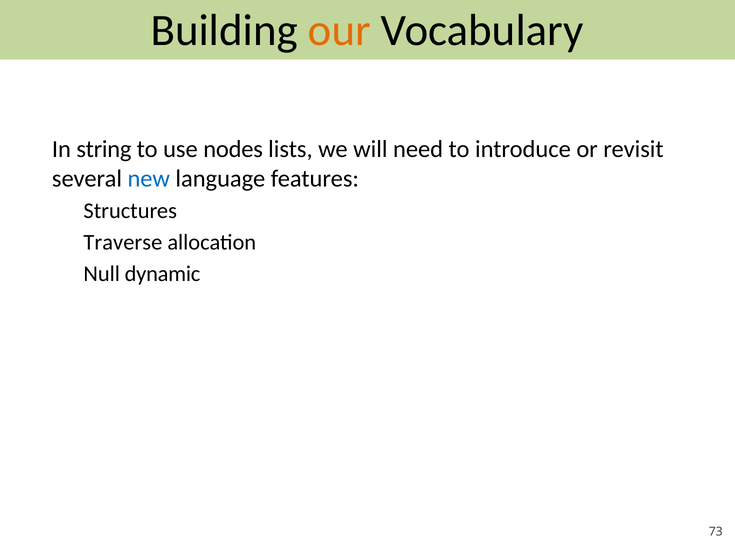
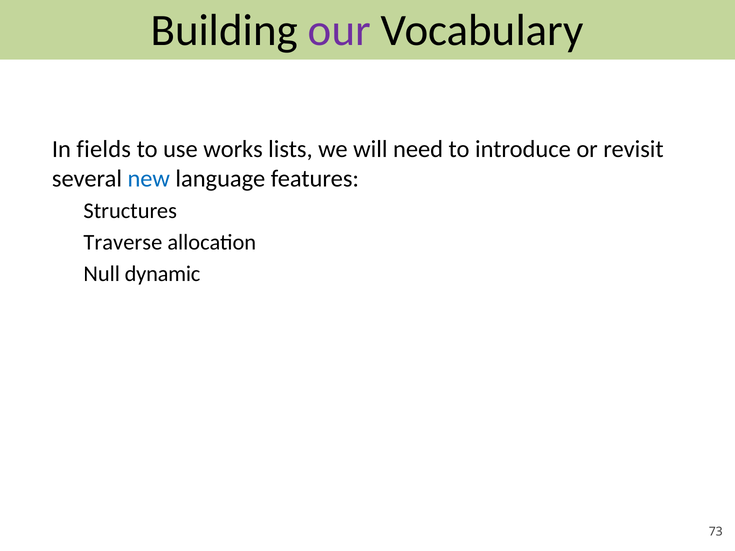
our colour: orange -> purple (339, 31)
string: string -> fields (104, 149)
nodes: nodes -> works (233, 149)
